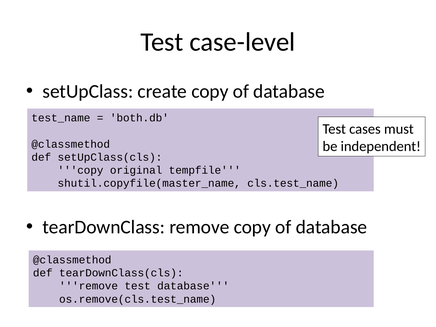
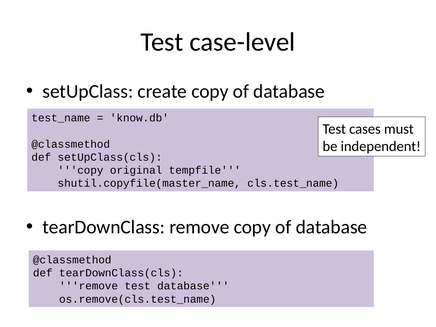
both.db: both.db -> know.db (139, 118)
